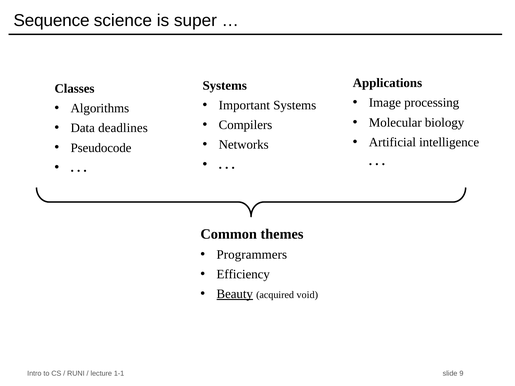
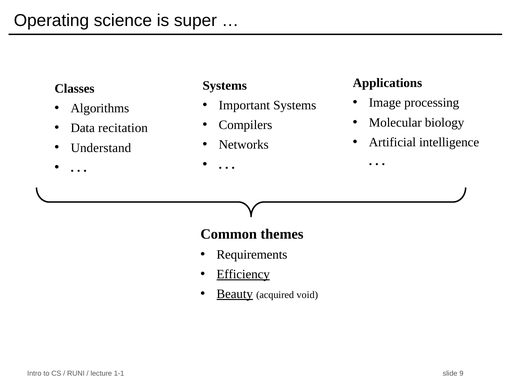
Sequence: Sequence -> Operating (51, 21)
deadlines: deadlines -> recitation (123, 128)
Pseudocode: Pseudocode -> Understand (101, 148)
Programmers: Programmers -> Requirements (252, 255)
Efficiency underline: none -> present (243, 274)
